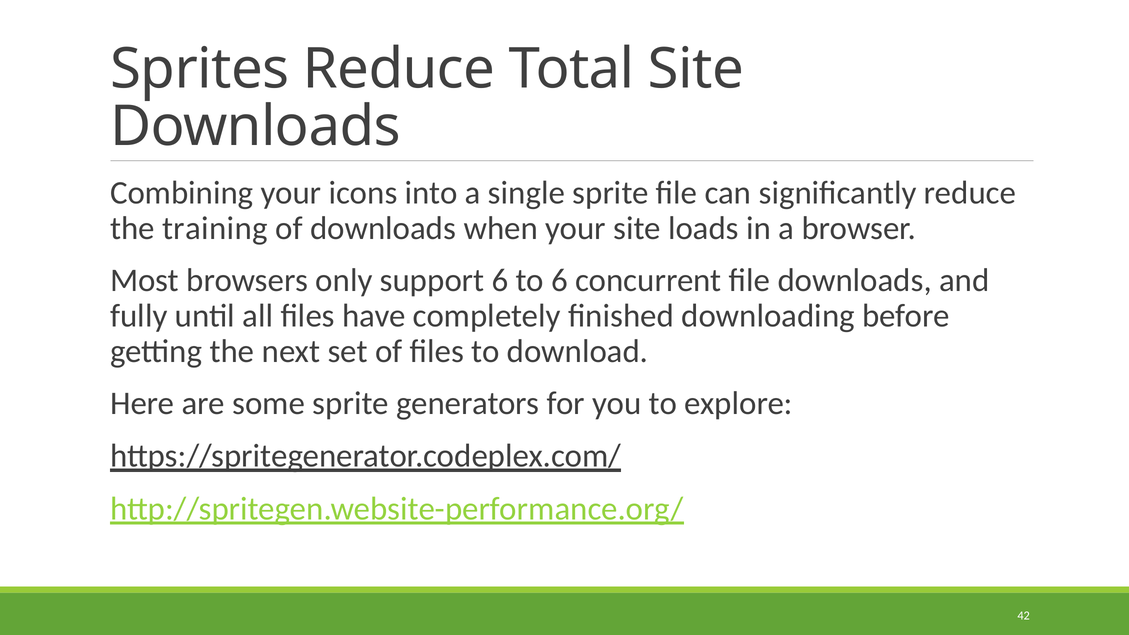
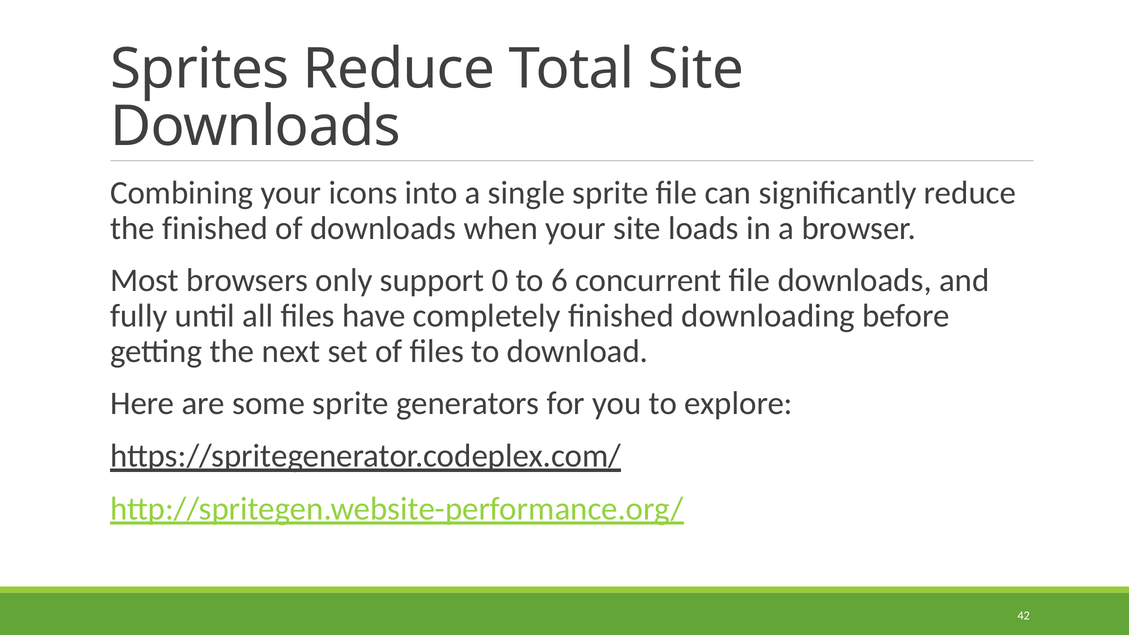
the training: training -> finished (215, 228)
support 6: 6 -> 0 (500, 280)
